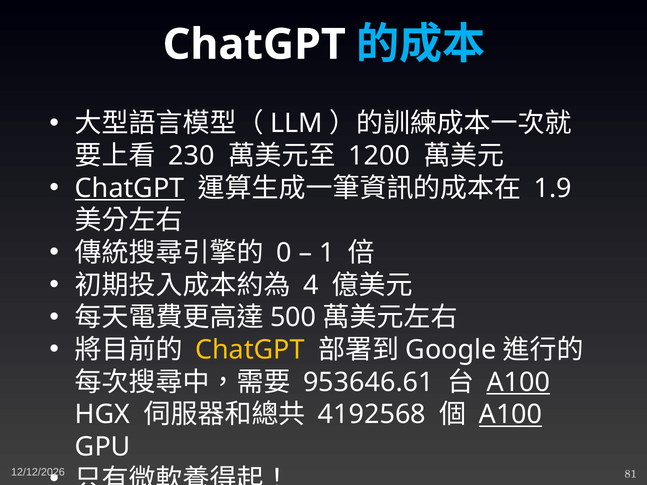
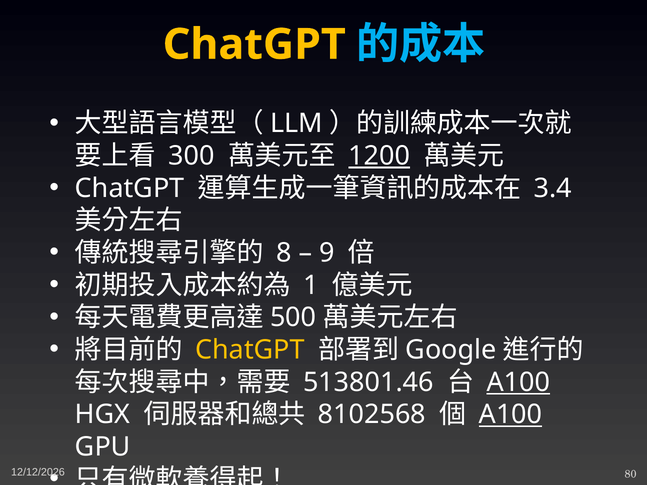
ChatGPT colour: white -> yellow (254, 45)
230: 230 -> 300 (191, 156)
1200 underline: none -> present (379, 156)
ChatGPT underline: present -> none (130, 188)
1.9: 1.9 -> 3.4 (553, 188)
0: 0 -> 8 (284, 253)
1: 1 -> 9 (327, 253)
4: 4 -> 1 (311, 285)
953646.61: 953646.61 -> 513801.46 (368, 382)
4192568: 4192568 -> 8102568 (372, 415)
81: 81 -> 80 (631, 475)
